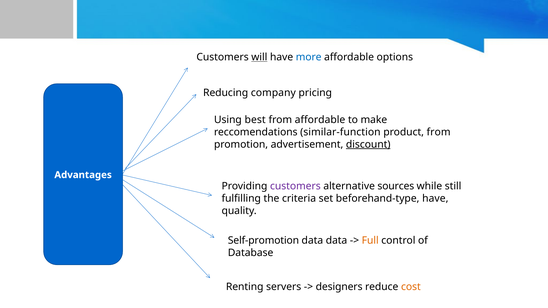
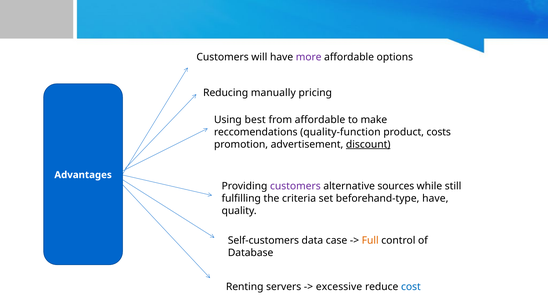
will underline: present -> none (259, 57)
more colour: blue -> purple (309, 57)
company: company -> manually (273, 93)
similar-function: similar-function -> quality-function (340, 132)
product from: from -> costs (439, 132)
Self-promotion: Self-promotion -> Self-customers (263, 241)
data data: data -> case (337, 241)
designers: designers -> excessive (339, 287)
cost colour: orange -> blue (411, 287)
